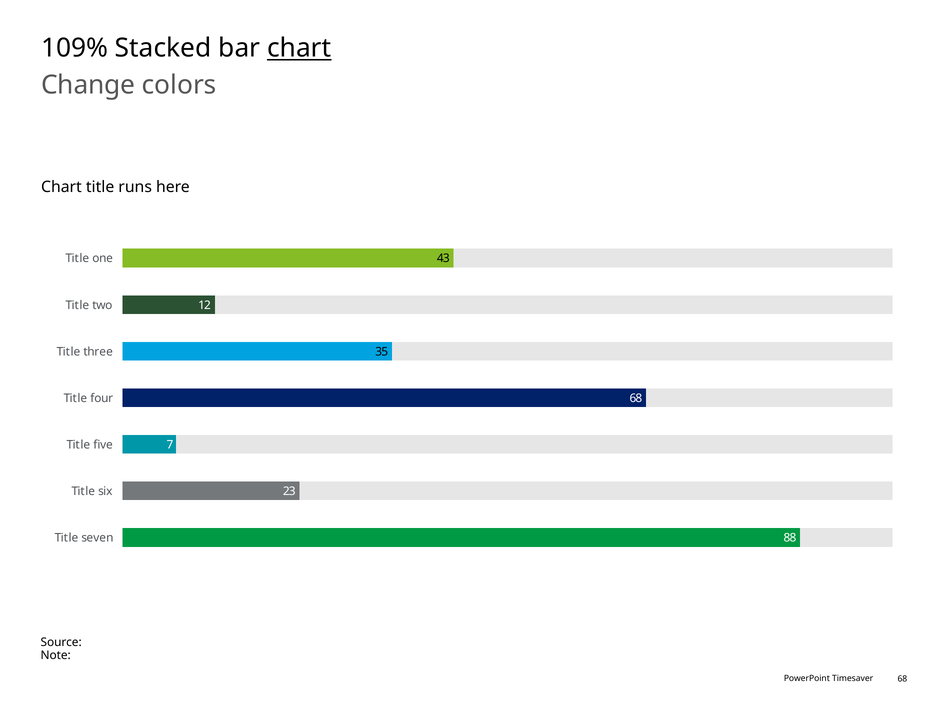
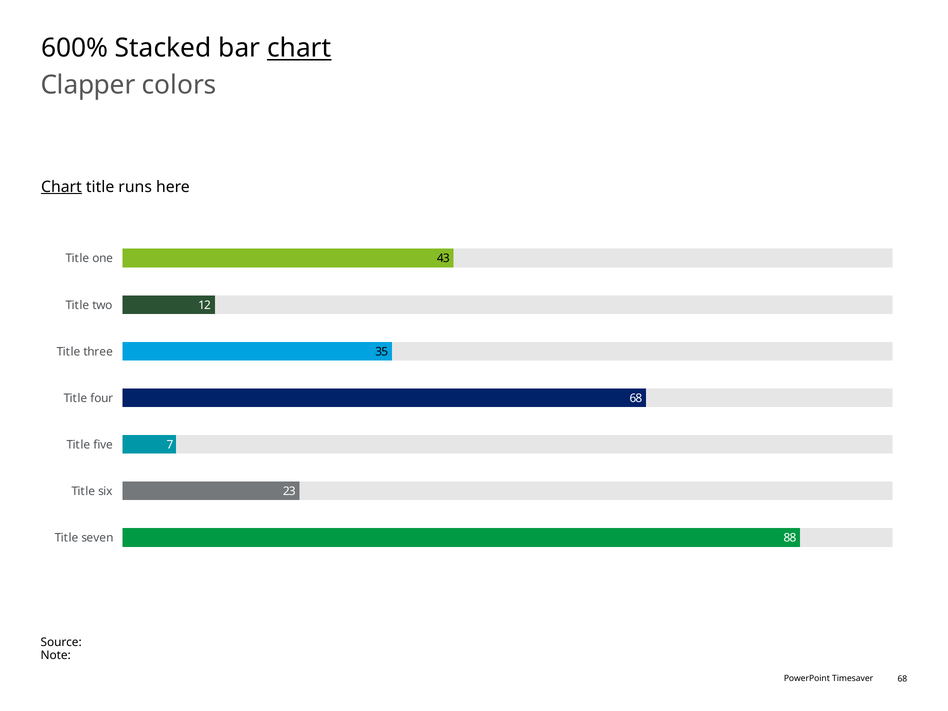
109%: 109% -> 600% (75, 48)
Change: Change -> Clapper (88, 85)
Chart underline: none -> present (61, 187)
